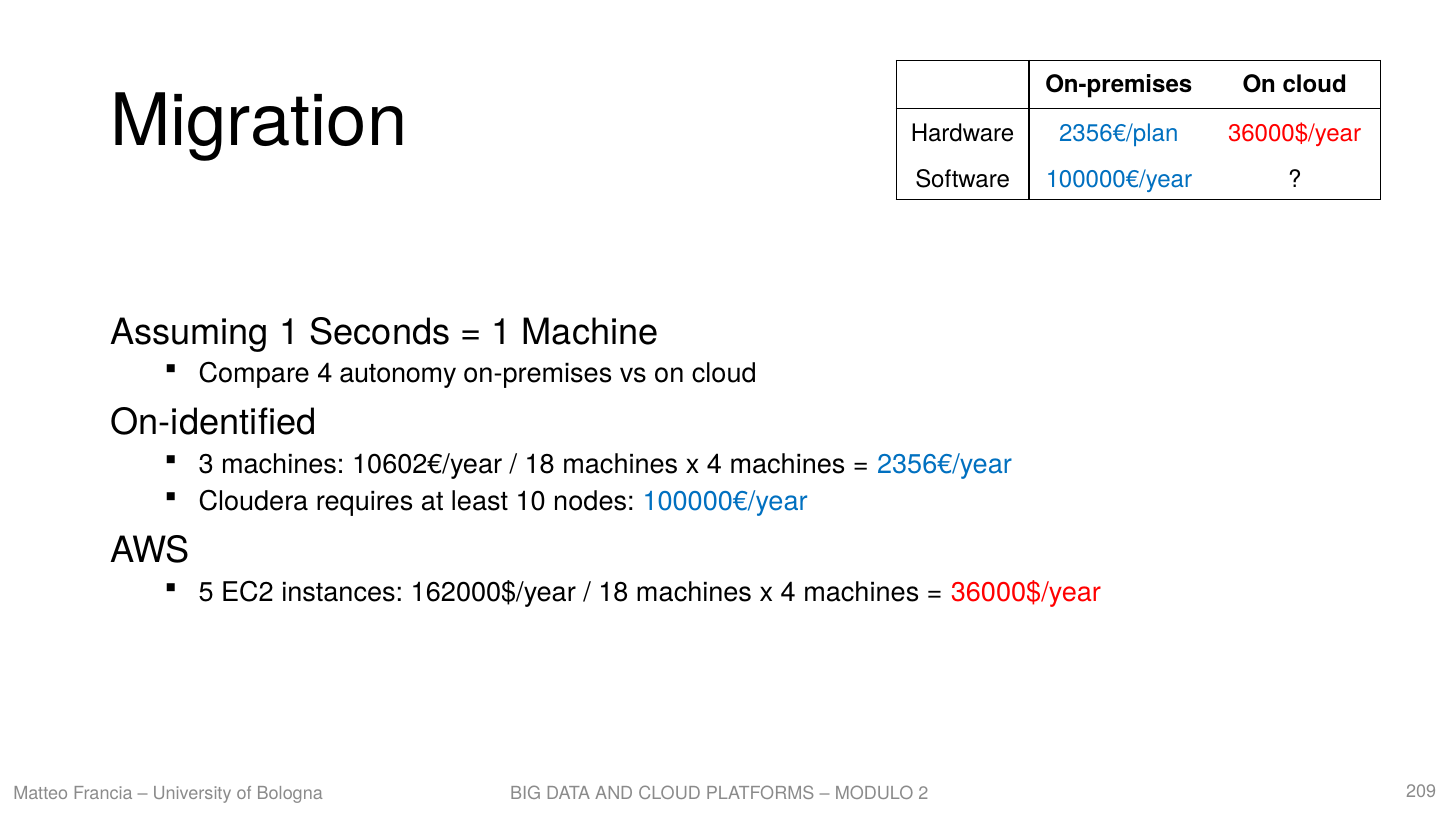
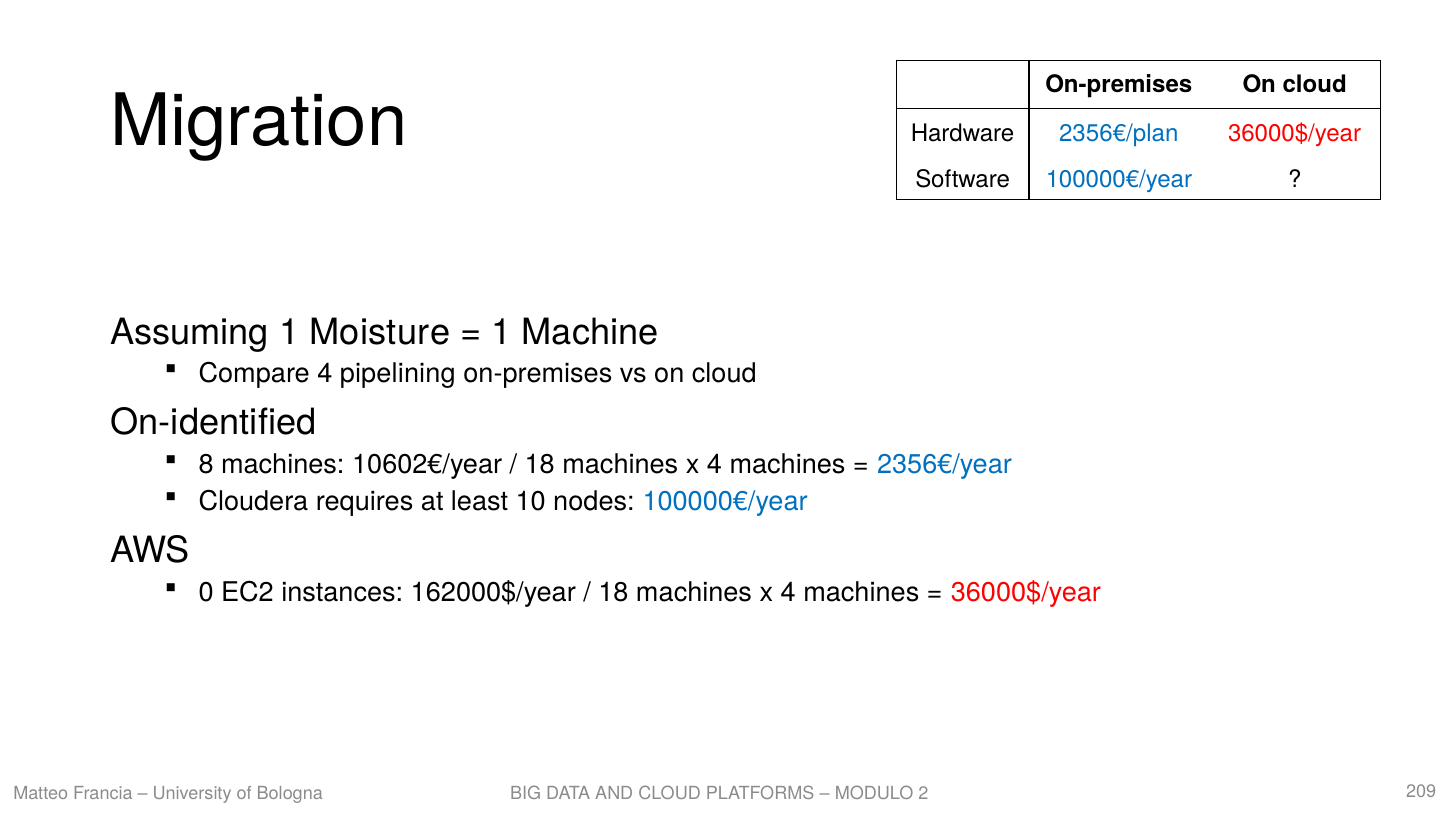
Seconds: Seconds -> Moisture (380, 332)
autonomy: autonomy -> pipelining (398, 374)
3: 3 -> 8 (206, 465)
5: 5 -> 0 (206, 593)
